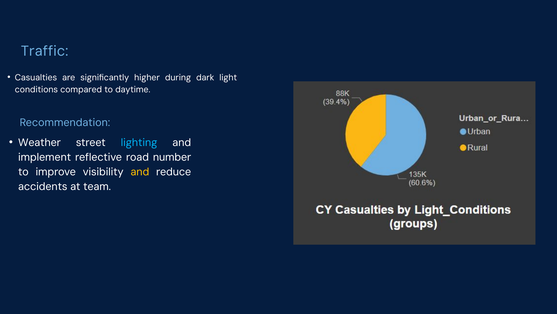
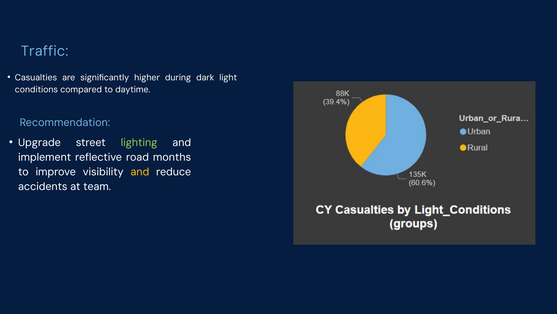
Weather: Weather -> Upgrade (39, 142)
lighting colour: light blue -> light green (139, 142)
number: number -> months (172, 157)
